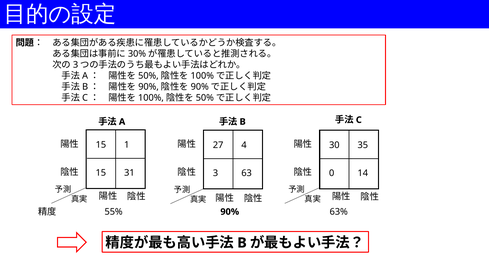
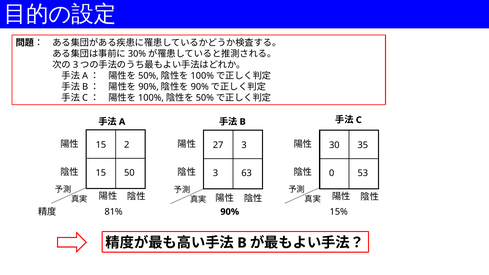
1: 1 -> 2 (127, 145)
27 4: 4 -> 3 (244, 145)
31: 31 -> 50 (129, 173)
14: 14 -> 53 (363, 173)
55%: 55% -> 81% (114, 212)
63%: 63% -> 15% (339, 212)
